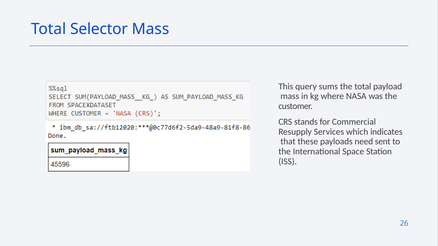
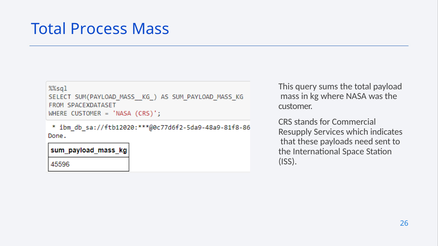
Selector: Selector -> Process (99, 29)
